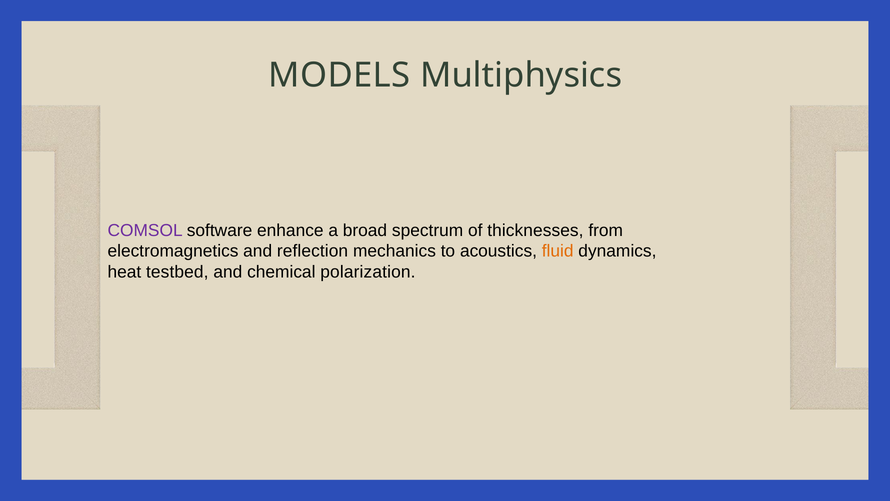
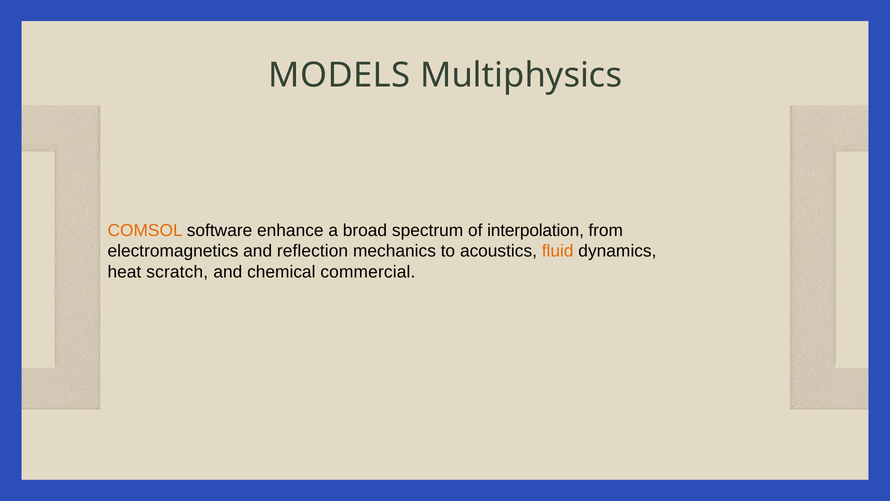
COMSOL colour: purple -> orange (145, 230)
thicknesses: thicknesses -> interpolation (536, 230)
testbed: testbed -> scratch (177, 272)
polarization: polarization -> commercial (368, 272)
